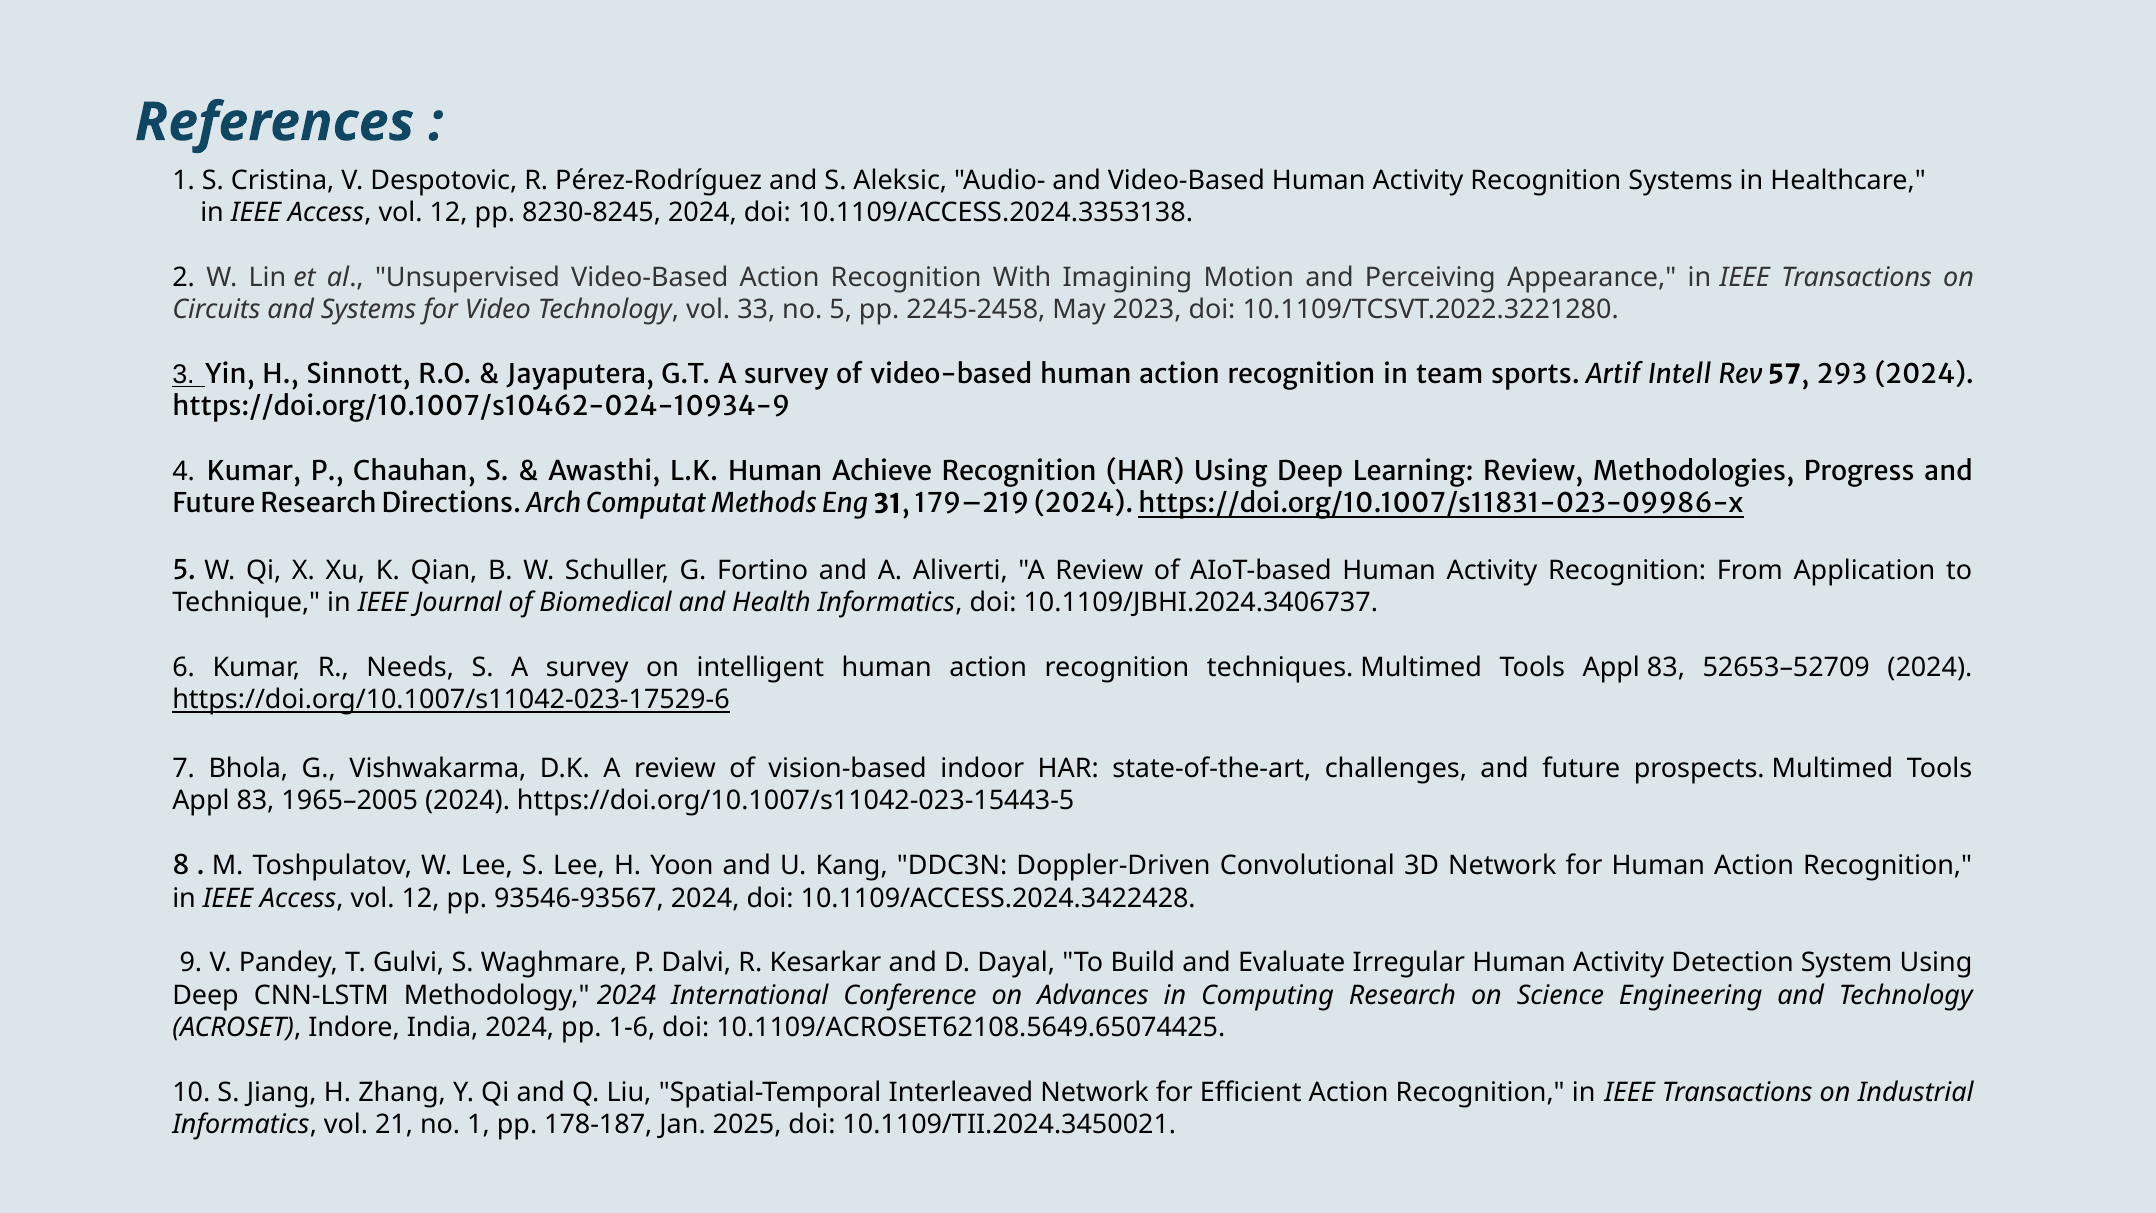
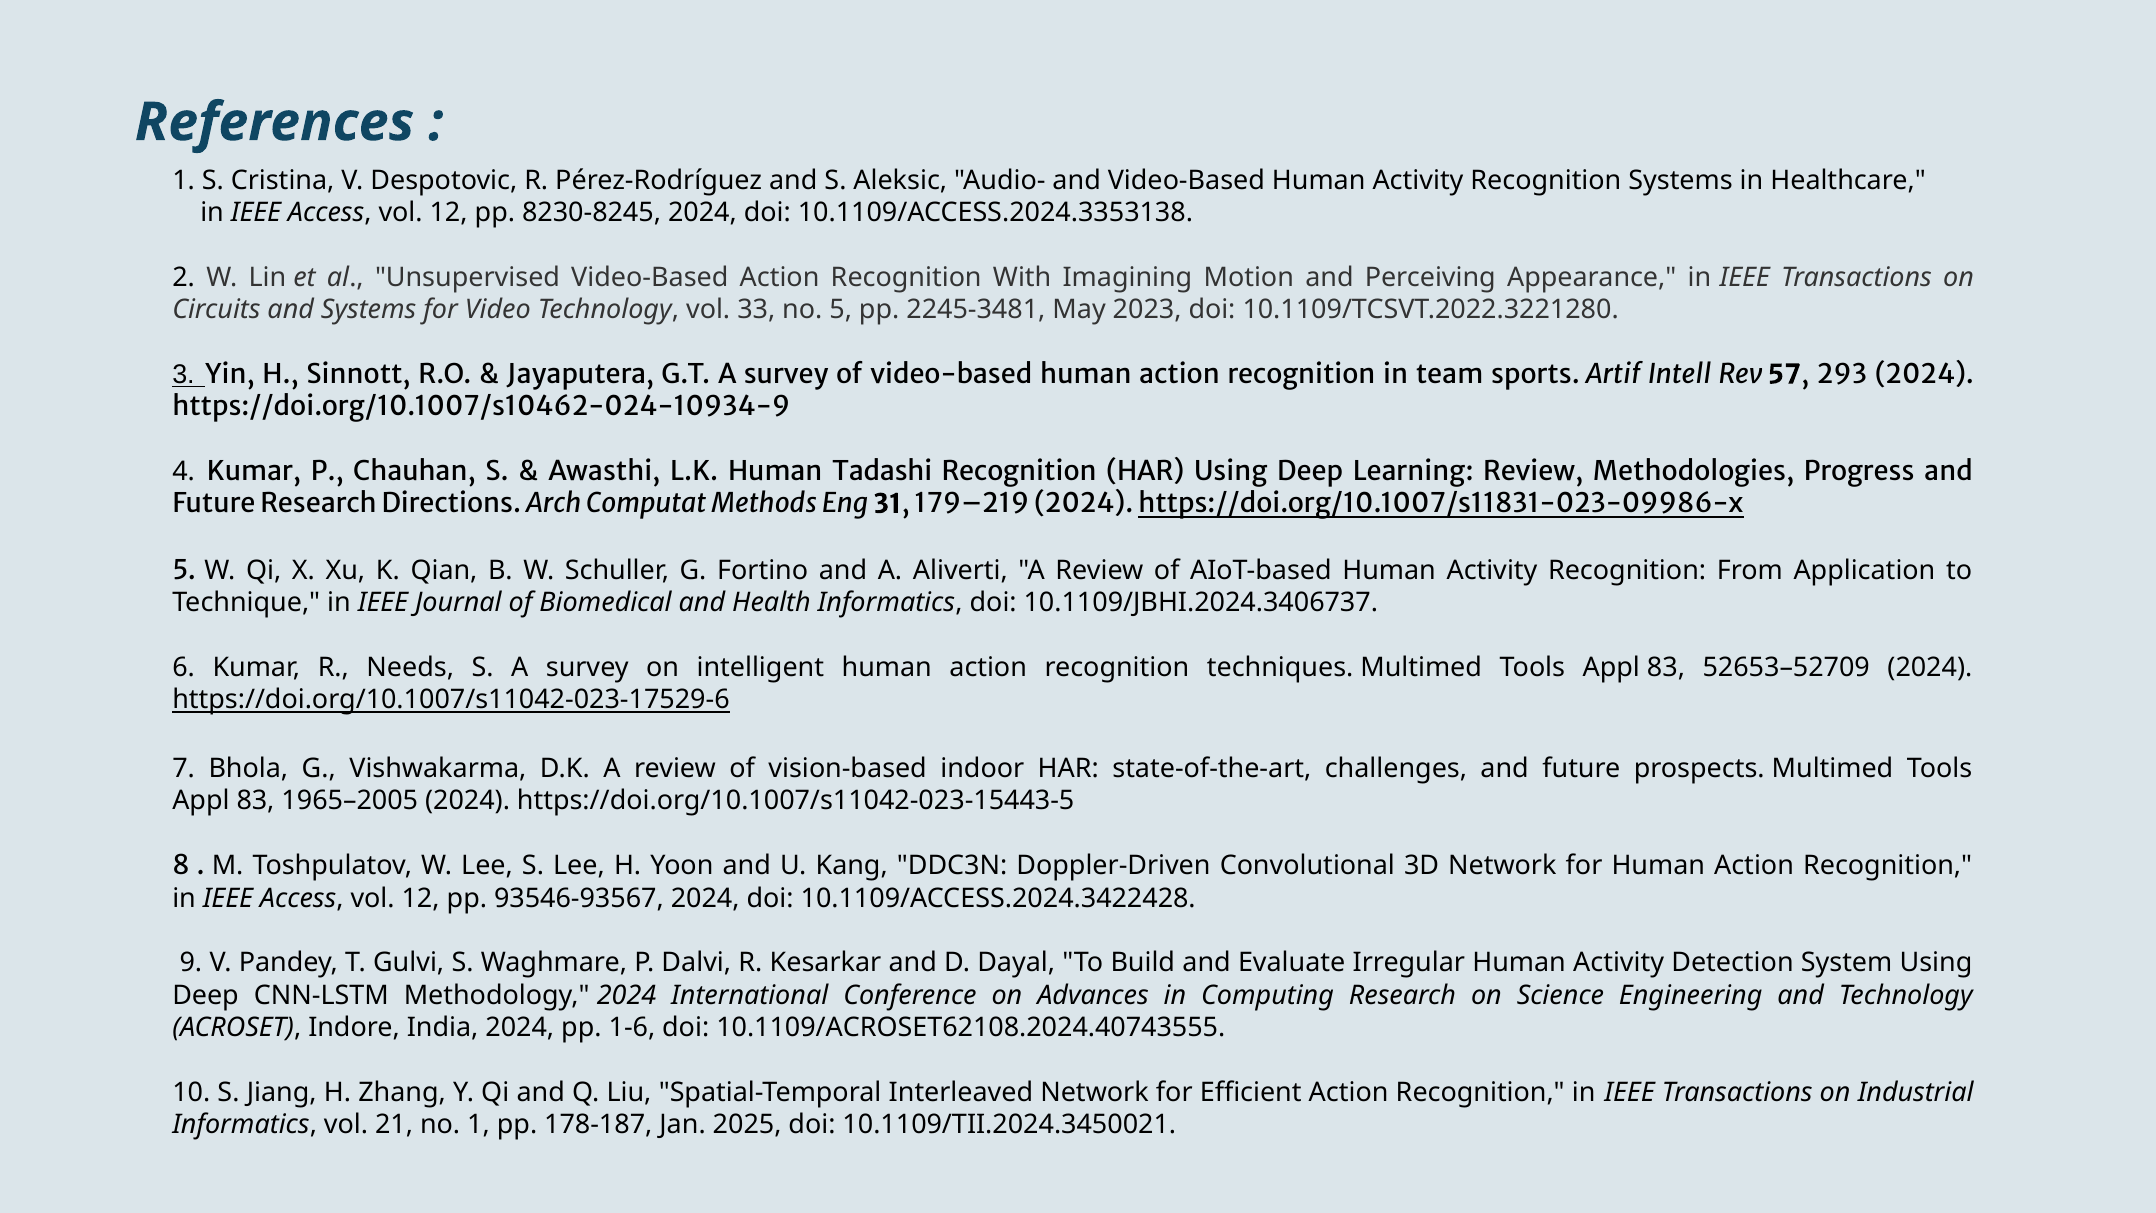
2245-2458: 2245-2458 -> 2245-3481 (976, 310)
Achieve: Achieve -> Tadashi (882, 472)
10.1109/ACROSET62108.5649.65074425: 10.1109/ACROSET62108.5649.65074425 -> 10.1109/ACROSET62108.2024.40743555 (971, 1027)
